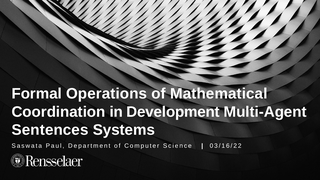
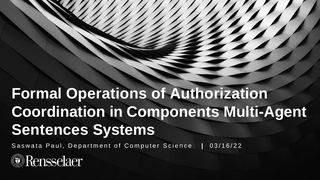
Mathematical: Mathematical -> Authorization (219, 94)
Development: Development -> Components (173, 112)
